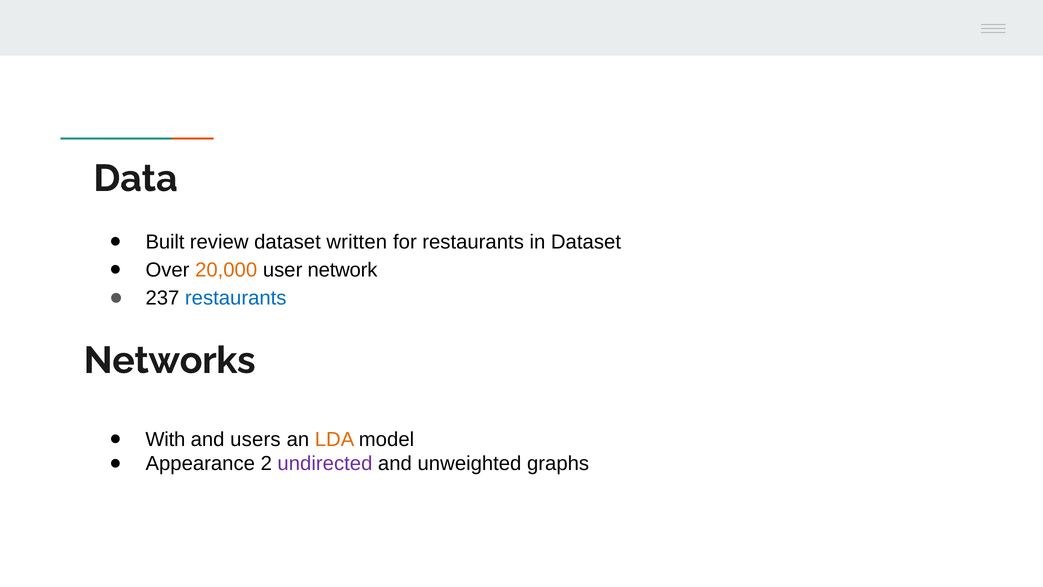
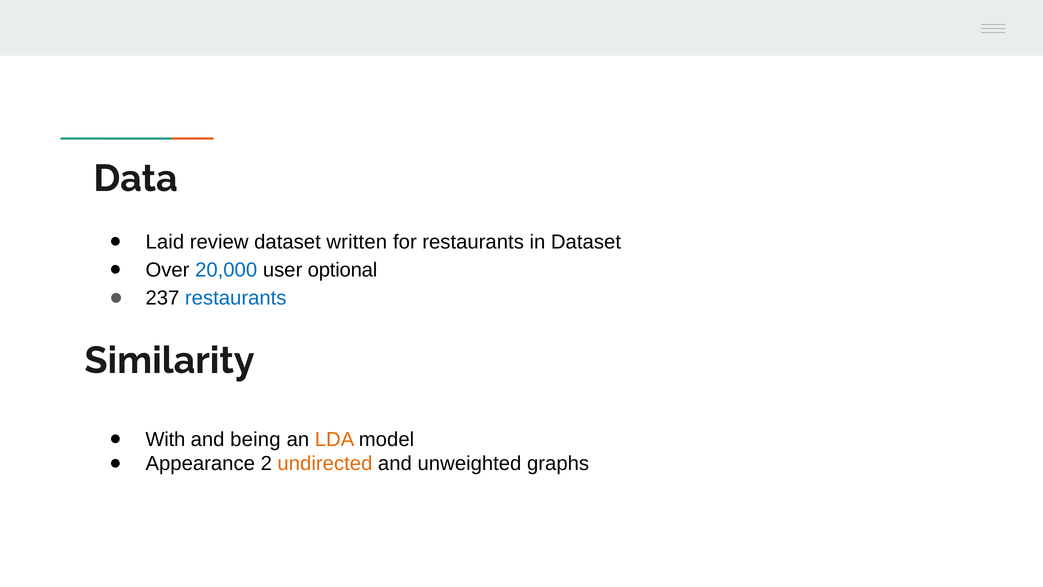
Built: Built -> Laid (165, 242)
20,000 colour: orange -> blue (226, 270)
network: network -> optional (343, 270)
Networks: Networks -> Similarity (170, 360)
users: users -> being (255, 439)
undirected colour: purple -> orange (325, 463)
